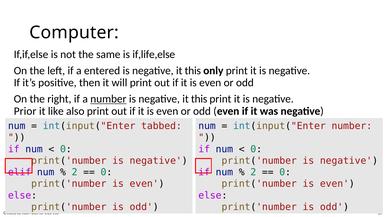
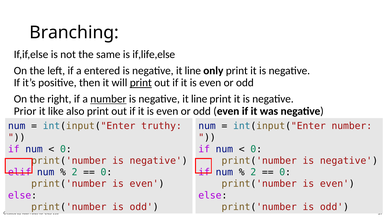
Computer: Computer -> Branching (74, 32)
this: this -> line (193, 70)
print underline: none -> present (141, 83)
this: this -> line (199, 99)
tabbed: tabbed -> truthy (161, 126)
